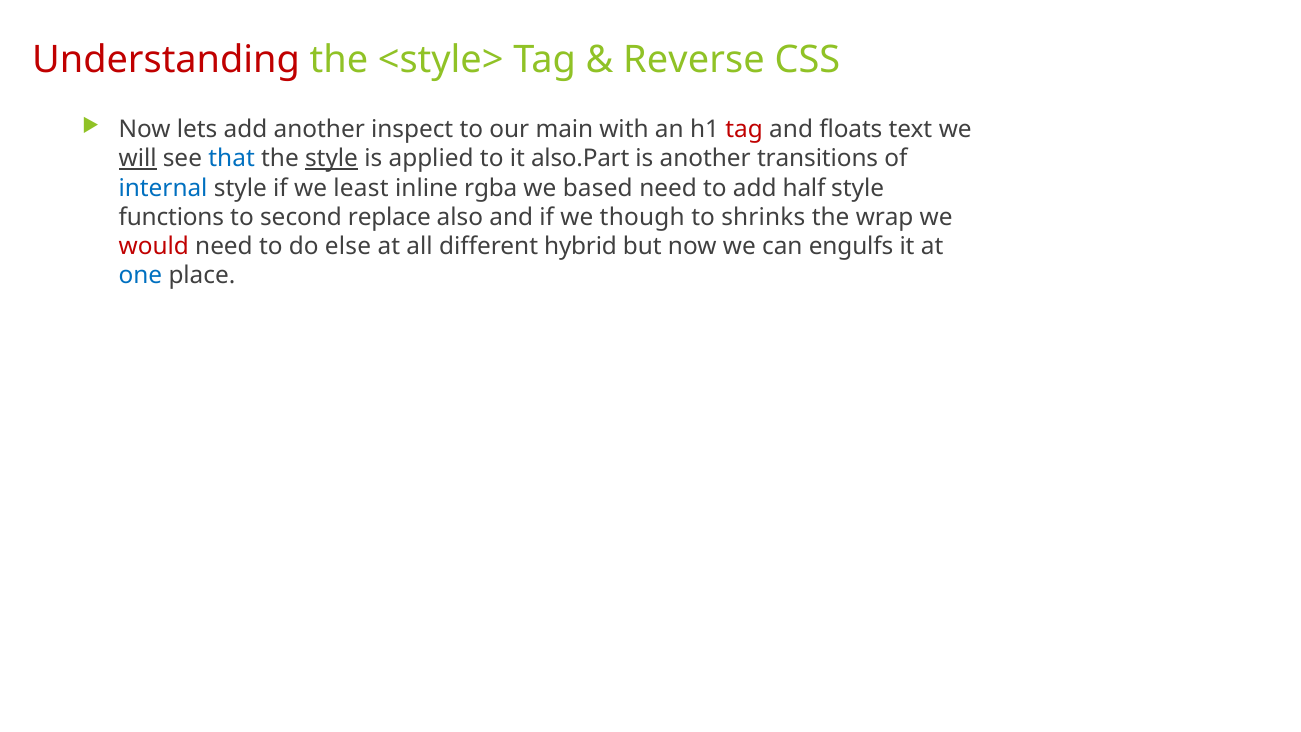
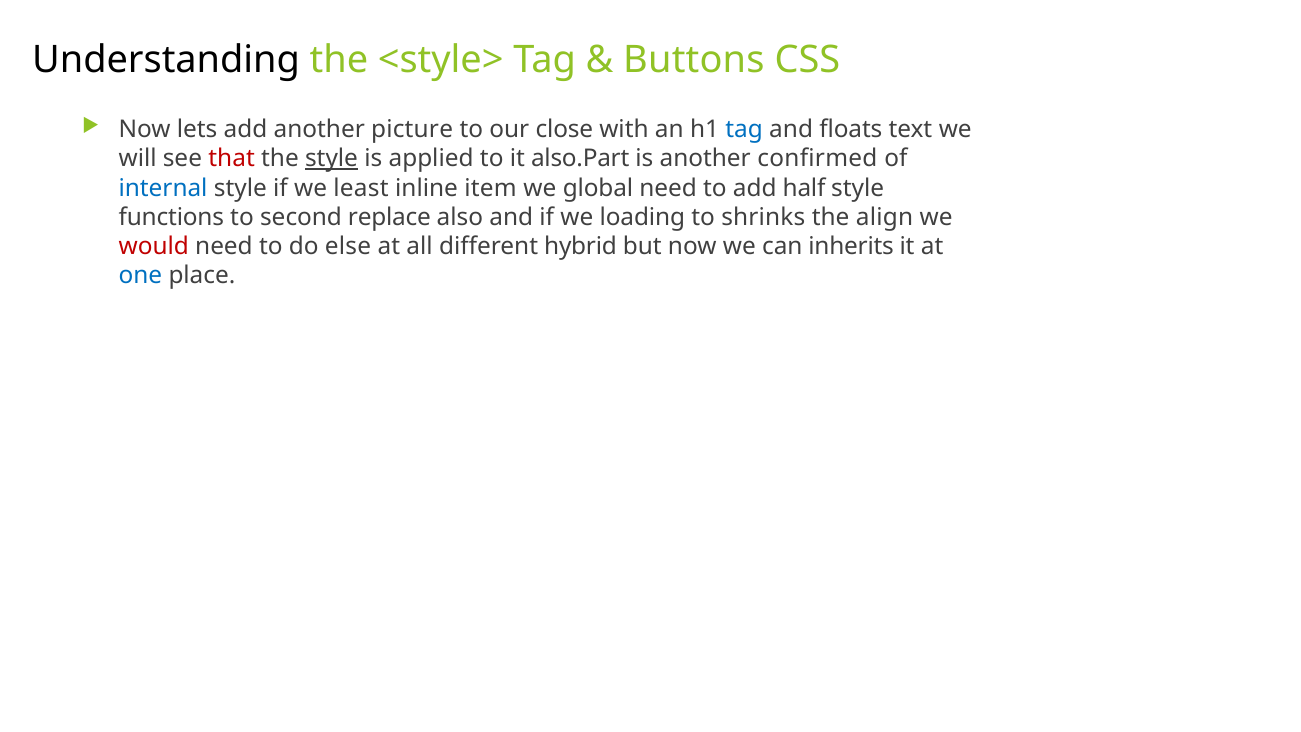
Understanding colour: red -> black (166, 60)
Reverse: Reverse -> Buttons (694, 60)
inspect: inspect -> picture (412, 129)
main: main -> close (564, 129)
tag colour: red -> blue (744, 129)
will underline: present -> none (138, 159)
that colour: blue -> red (232, 159)
transitions: transitions -> confirmed (817, 159)
rgba: rgba -> item (491, 188)
based: based -> global (598, 188)
though: though -> loading (642, 217)
wrap: wrap -> align (884, 217)
engulfs: engulfs -> inherits (851, 246)
